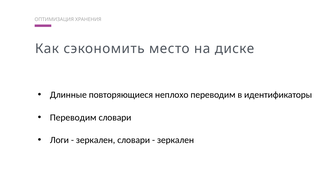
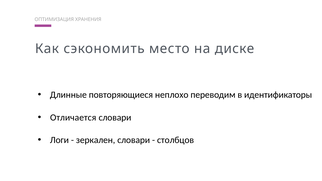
Переводим: Переводим -> Отличается (73, 118)
зеркален: зеркален -> столбцов (176, 140)
